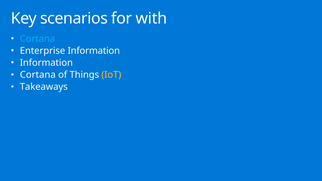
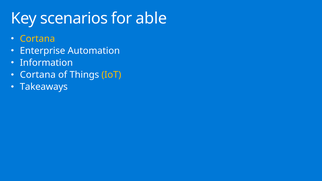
with: with -> able (151, 18)
Cortana colour: light blue -> yellow (37, 39)
Enterprise Information: Information -> Automation (94, 51)
